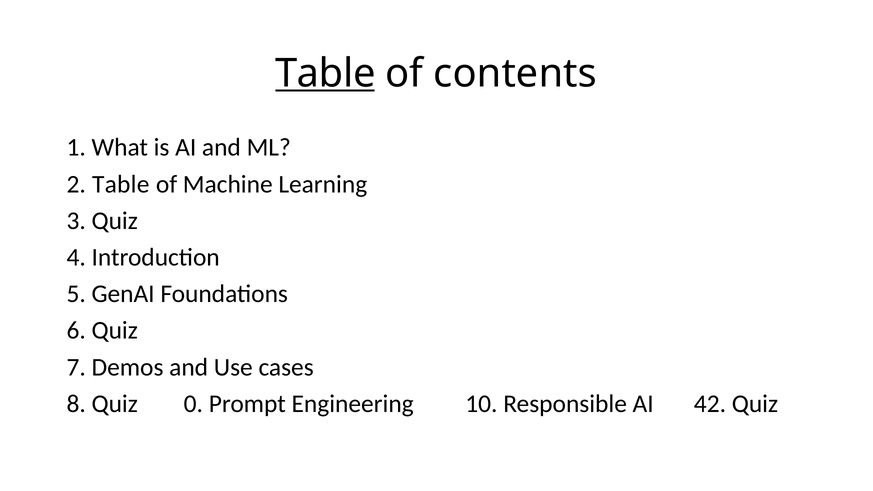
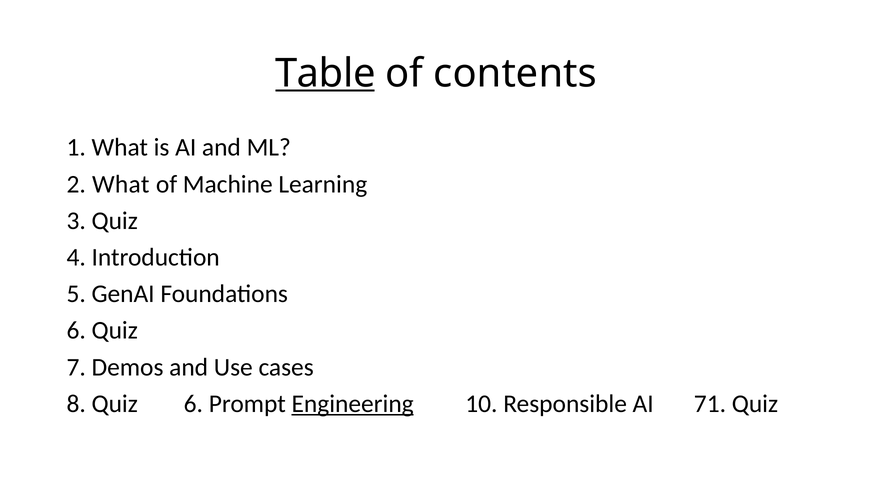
2 Table: Table -> What (121, 184)
Quiz 0: 0 -> 6 (193, 404)
Engineering underline: none -> present (353, 404)
42: 42 -> 71 (710, 404)
